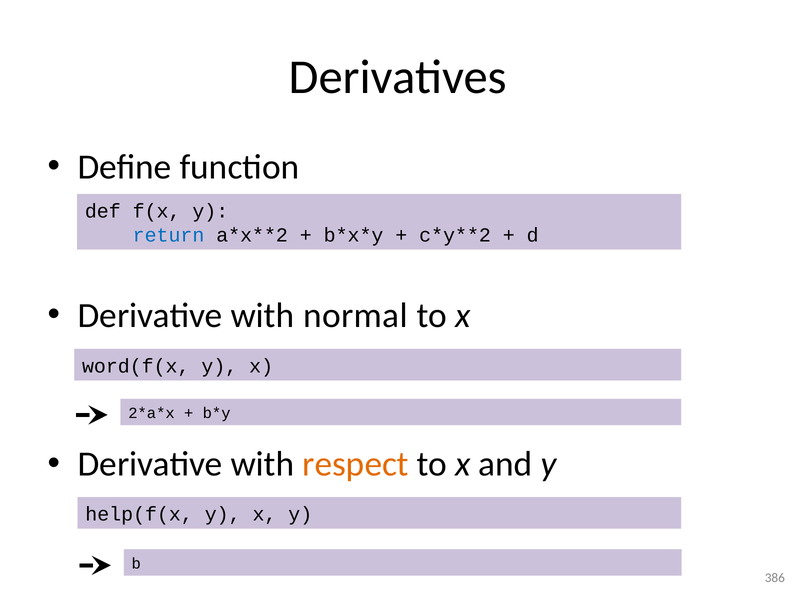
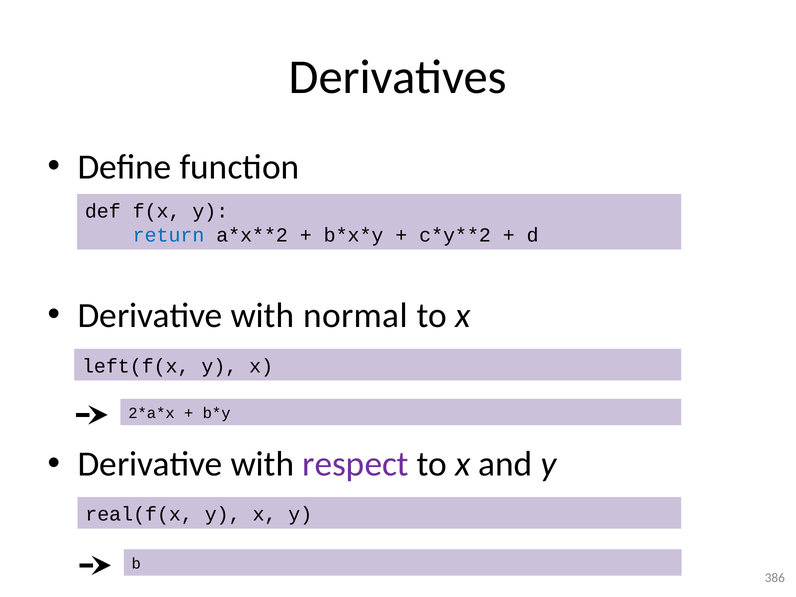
word(f(x: word(f(x -> left(f(x (136, 366)
respect colour: orange -> purple (356, 464)
help(f(x: help(f(x -> real(f(x (139, 514)
